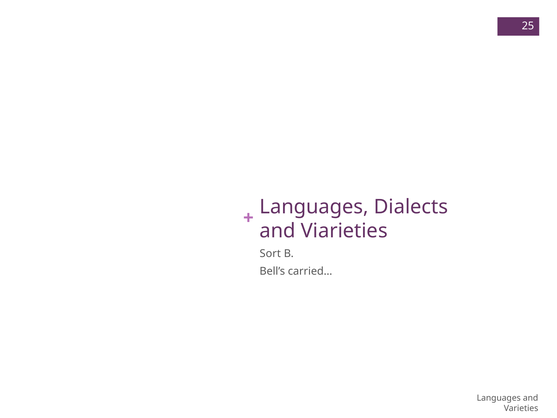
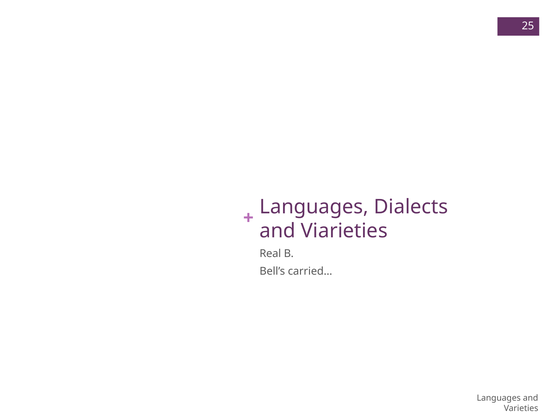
Sort: Sort -> Real (270, 253)
